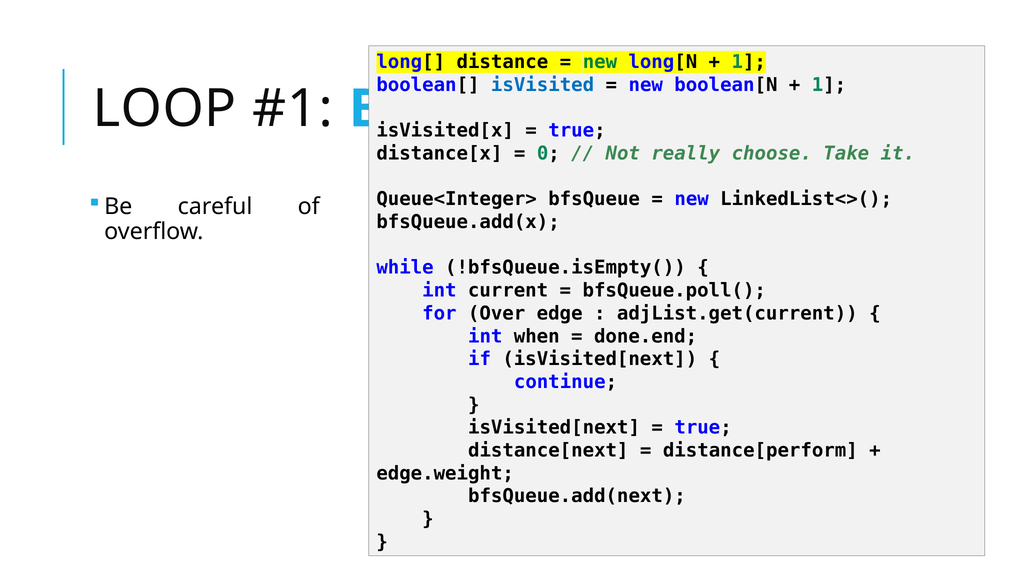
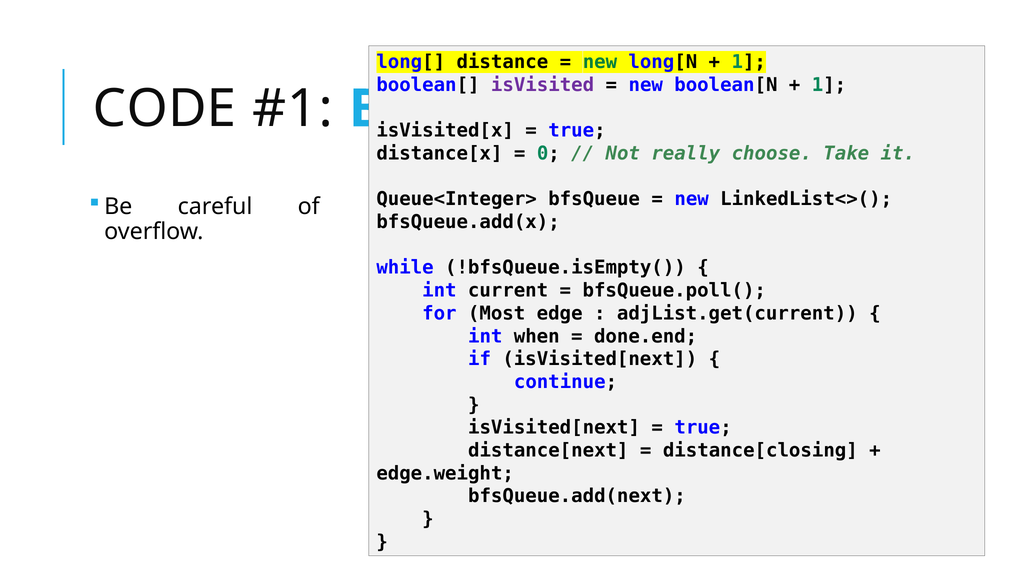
isVisited colour: blue -> purple (543, 85)
LOOP: LOOP -> CODE (165, 109)
Over: Over -> Most (497, 314)
distance[perform: distance[perform -> distance[closing (760, 451)
